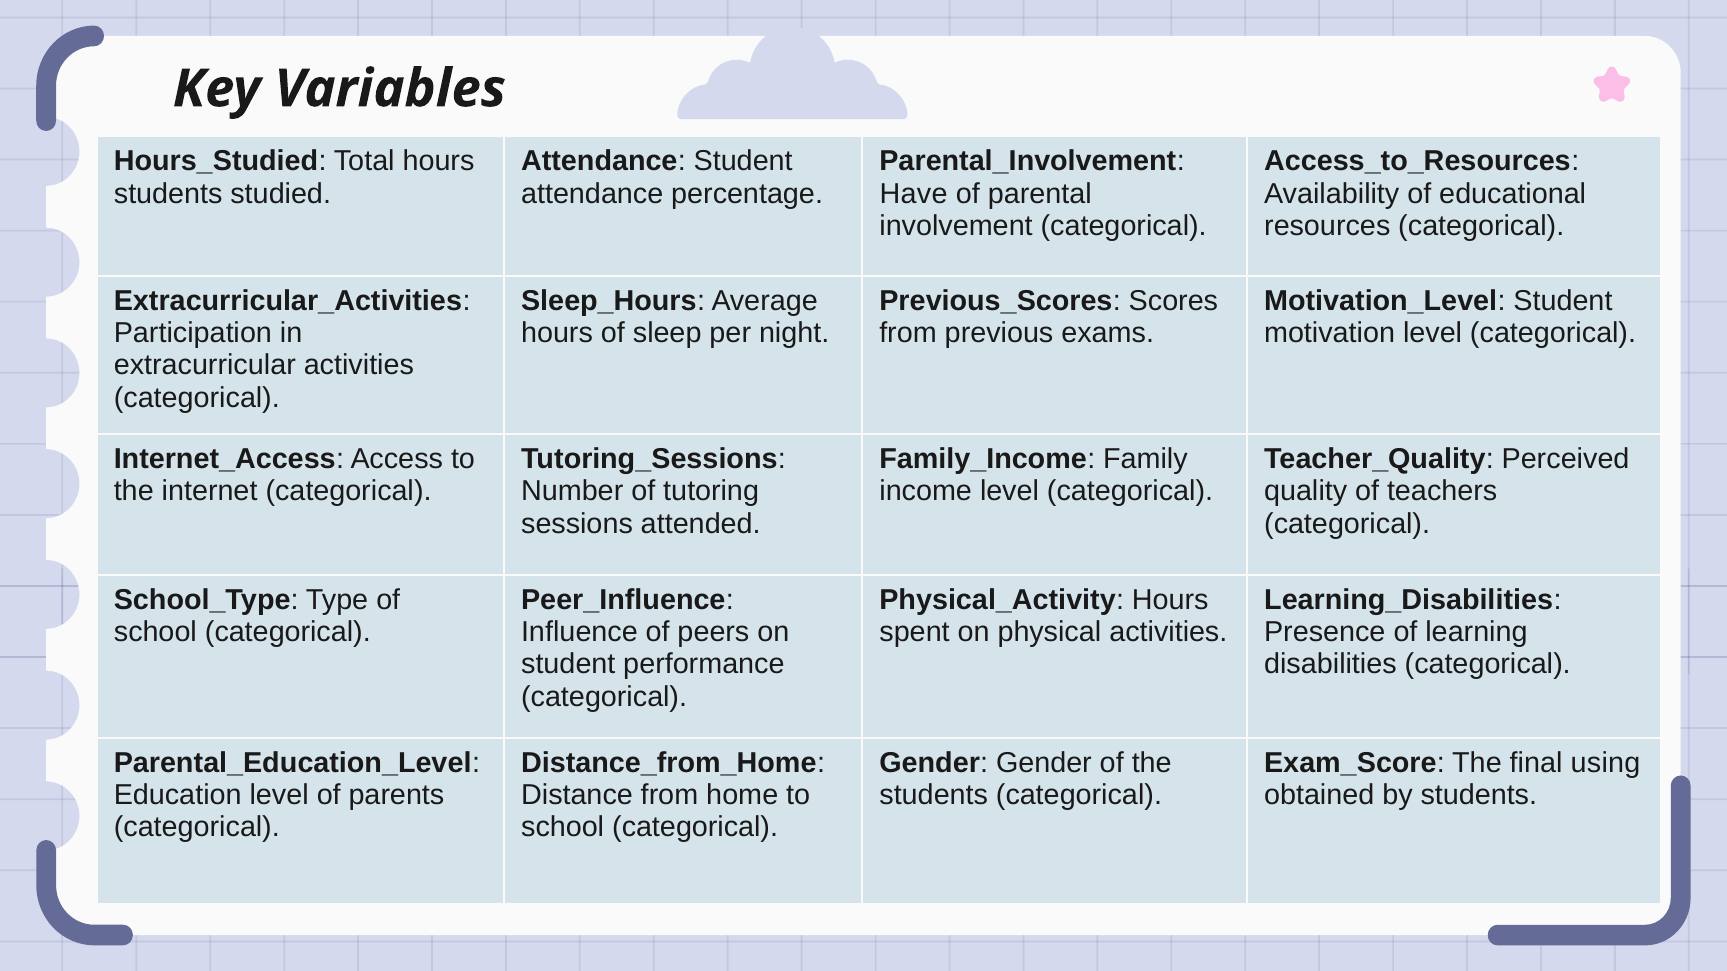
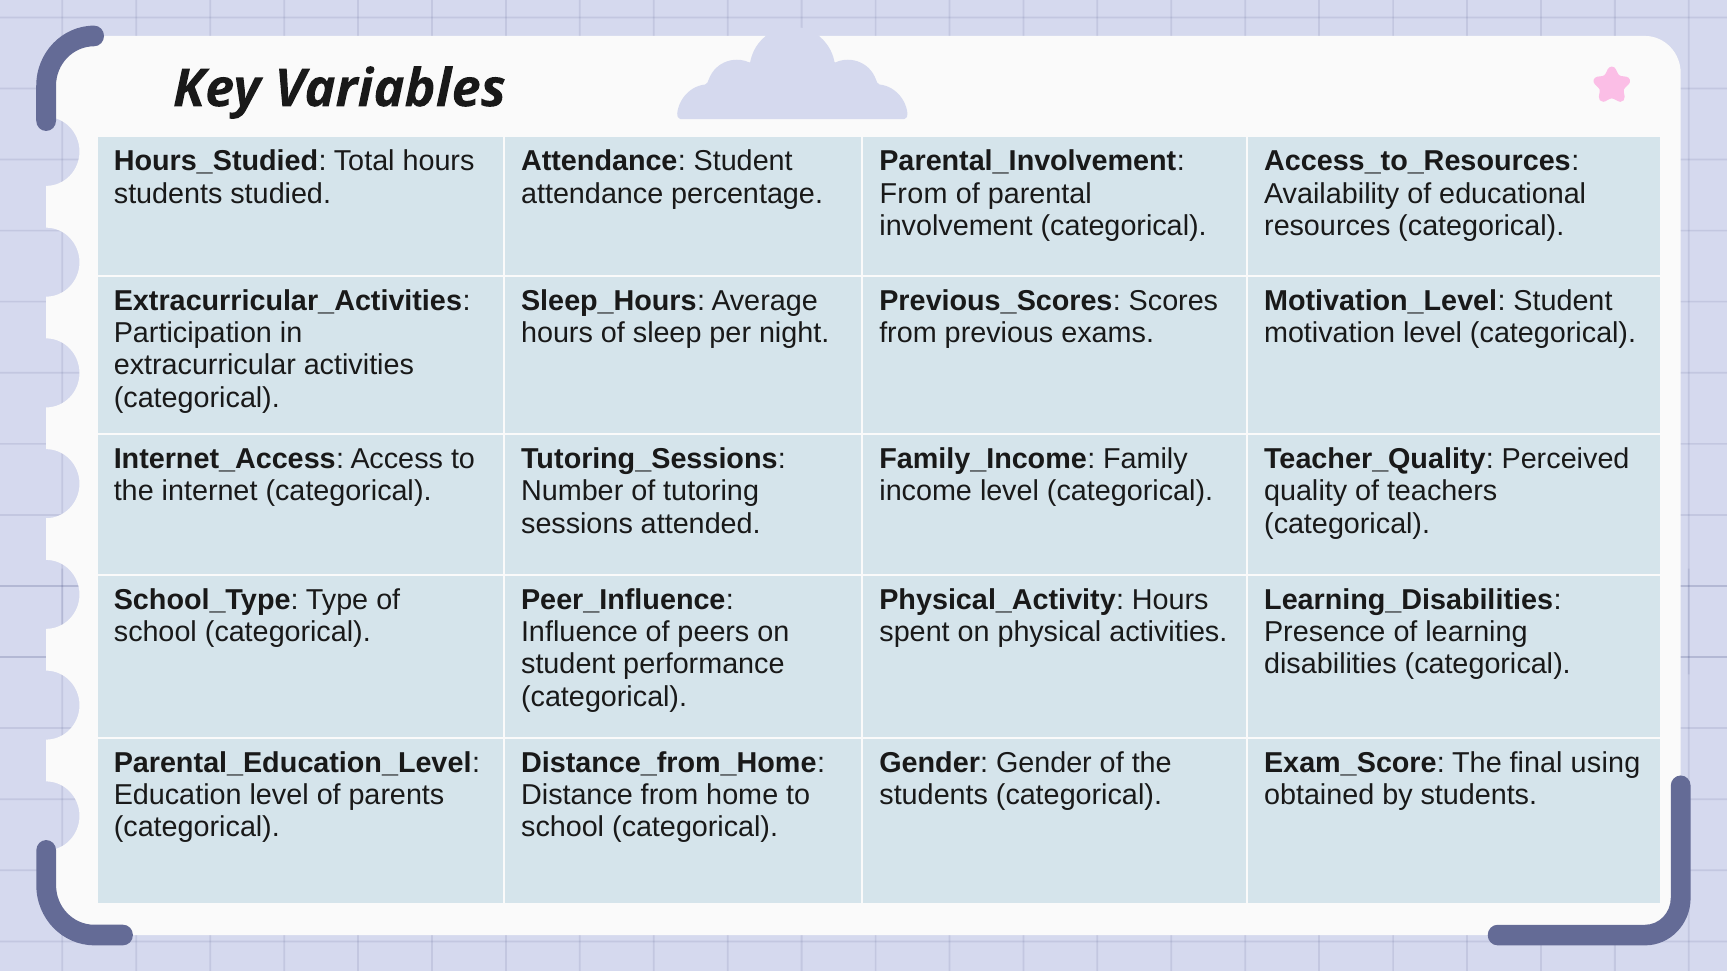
Have: Have -> From (914, 194)
